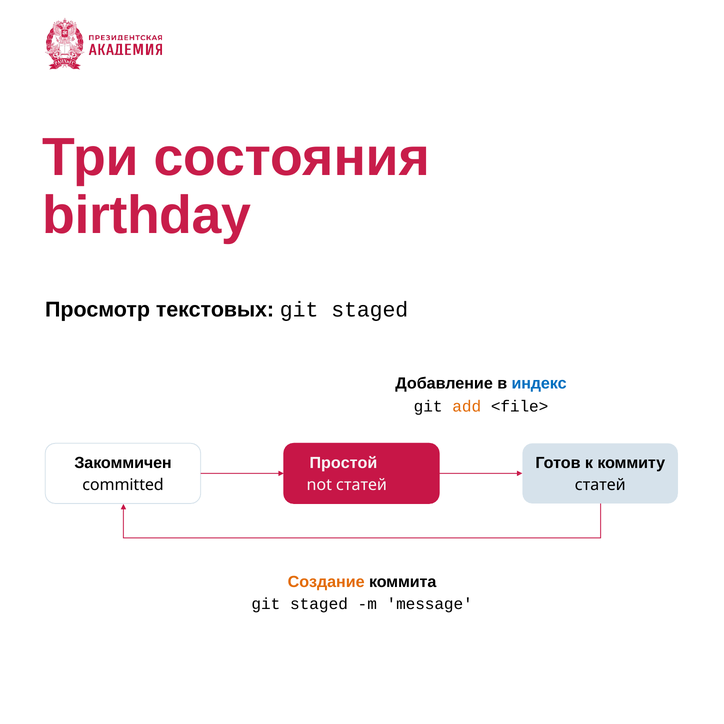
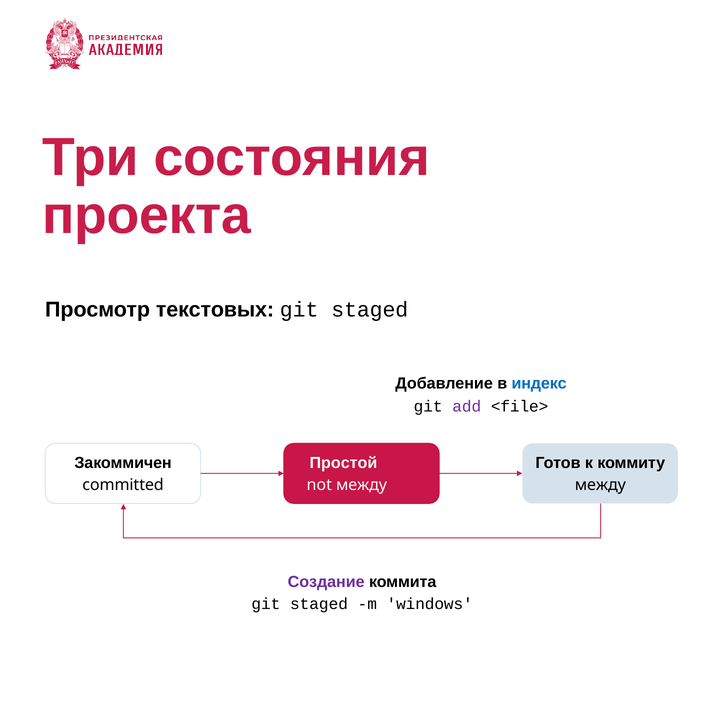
birthday: birthday -> проекта (147, 215)
add colour: orange -> purple (467, 407)
not статей: статей -> между (362, 485)
статей: статей -> между (600, 485)
Создание colour: orange -> purple (326, 582)
message: message -> windows (430, 604)
